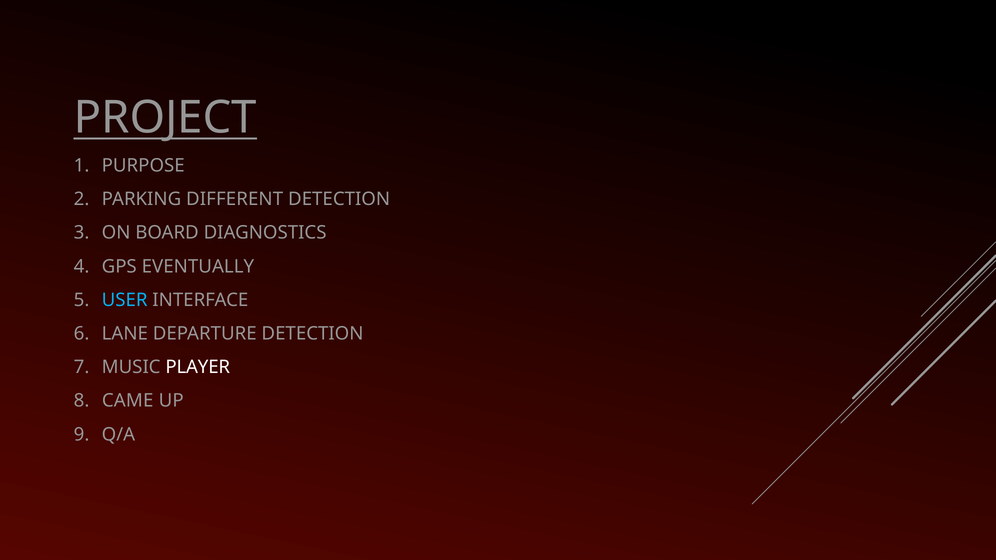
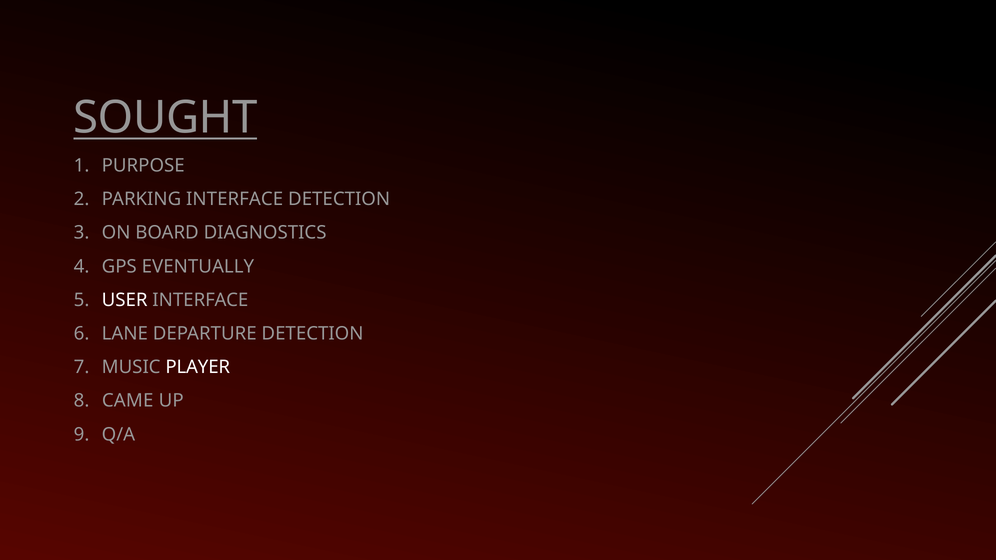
PROJECT: PROJECT -> SOUGHT (165, 118)
PARKING DIFFERENT: DIFFERENT -> INTERFACE (235, 199)
USER colour: light blue -> white (125, 300)
